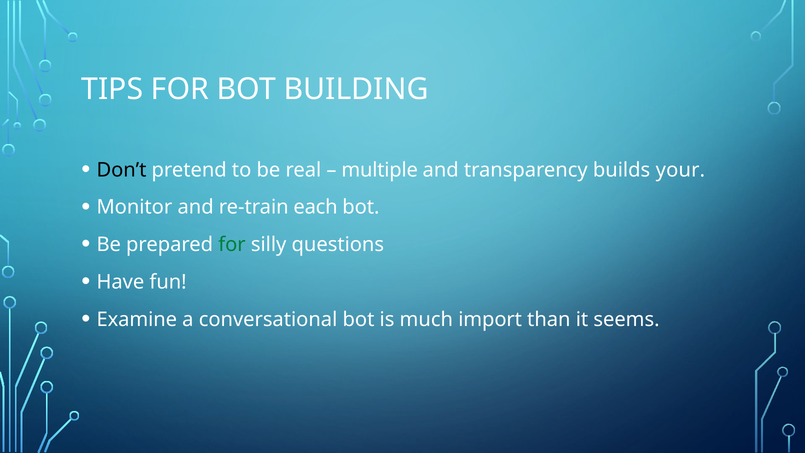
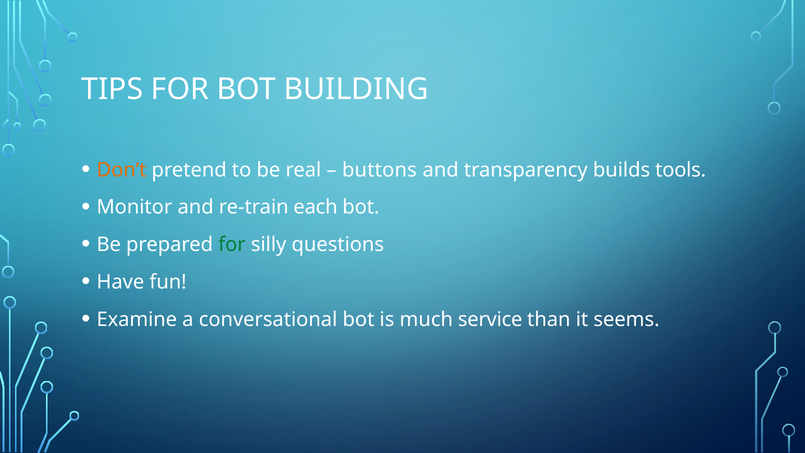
Don’t colour: black -> orange (121, 170)
multiple: multiple -> buttons (379, 170)
your: your -> tools (681, 170)
import: import -> service (490, 319)
